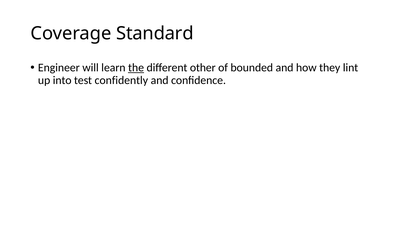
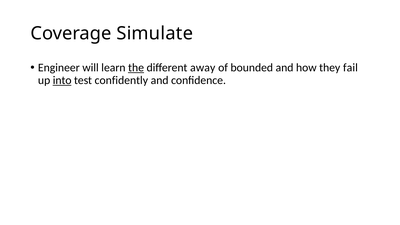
Standard: Standard -> Simulate (155, 34)
other: other -> away (203, 68)
lint: lint -> fail (350, 68)
into underline: none -> present (62, 80)
